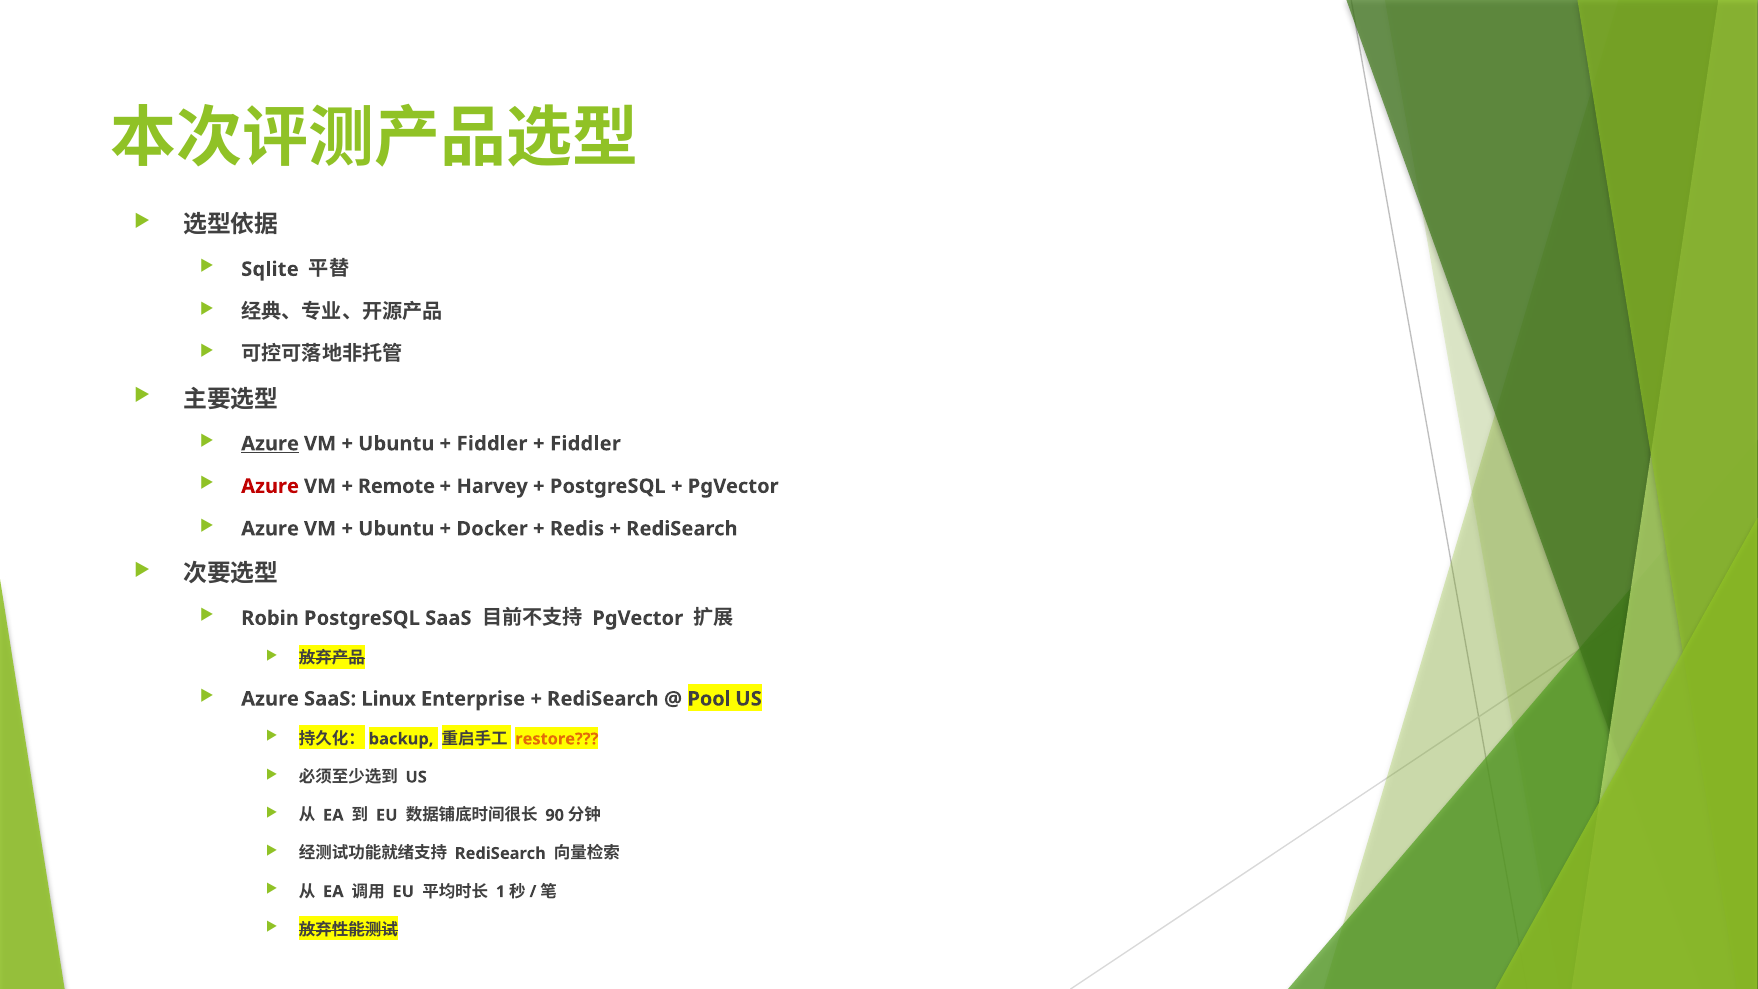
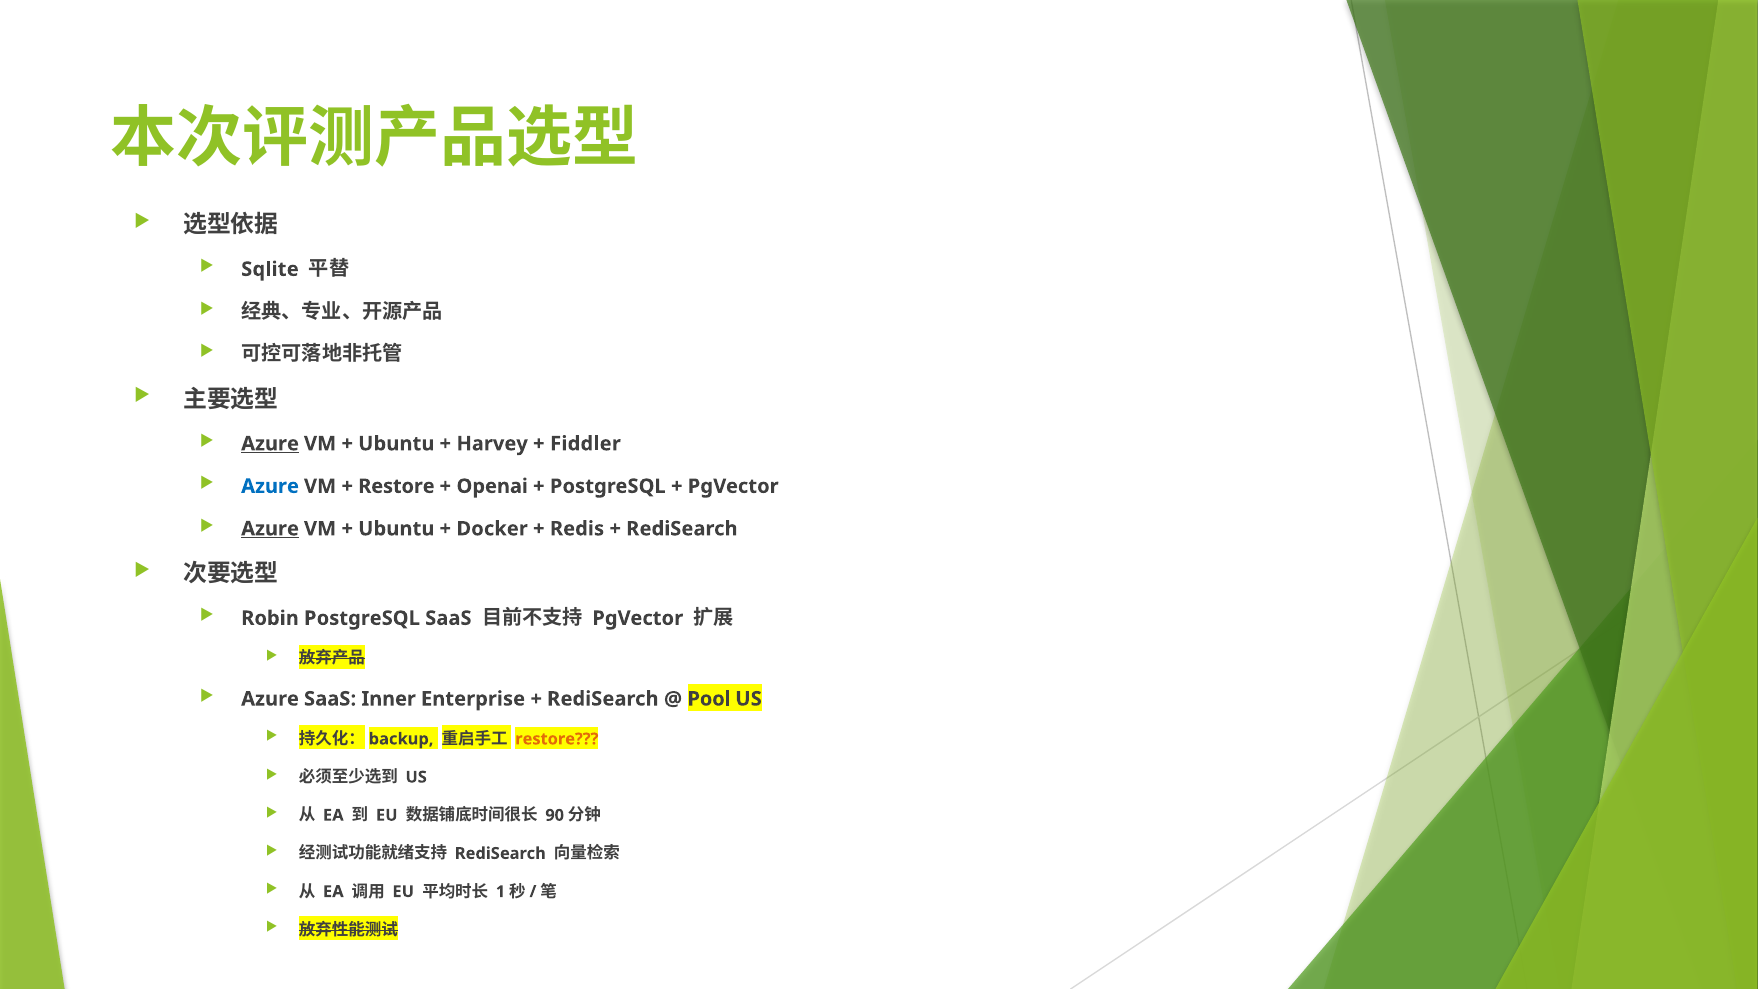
Fiddler: Fiddler -> Harvey (492, 444)
Azure colour: red -> blue (270, 486)
Remote: Remote -> Restore (396, 486)
Harvey: Harvey -> Openai (492, 486)
Azure underline: none -> present (270, 529)
Linux: Linux -> Inner (389, 699)
